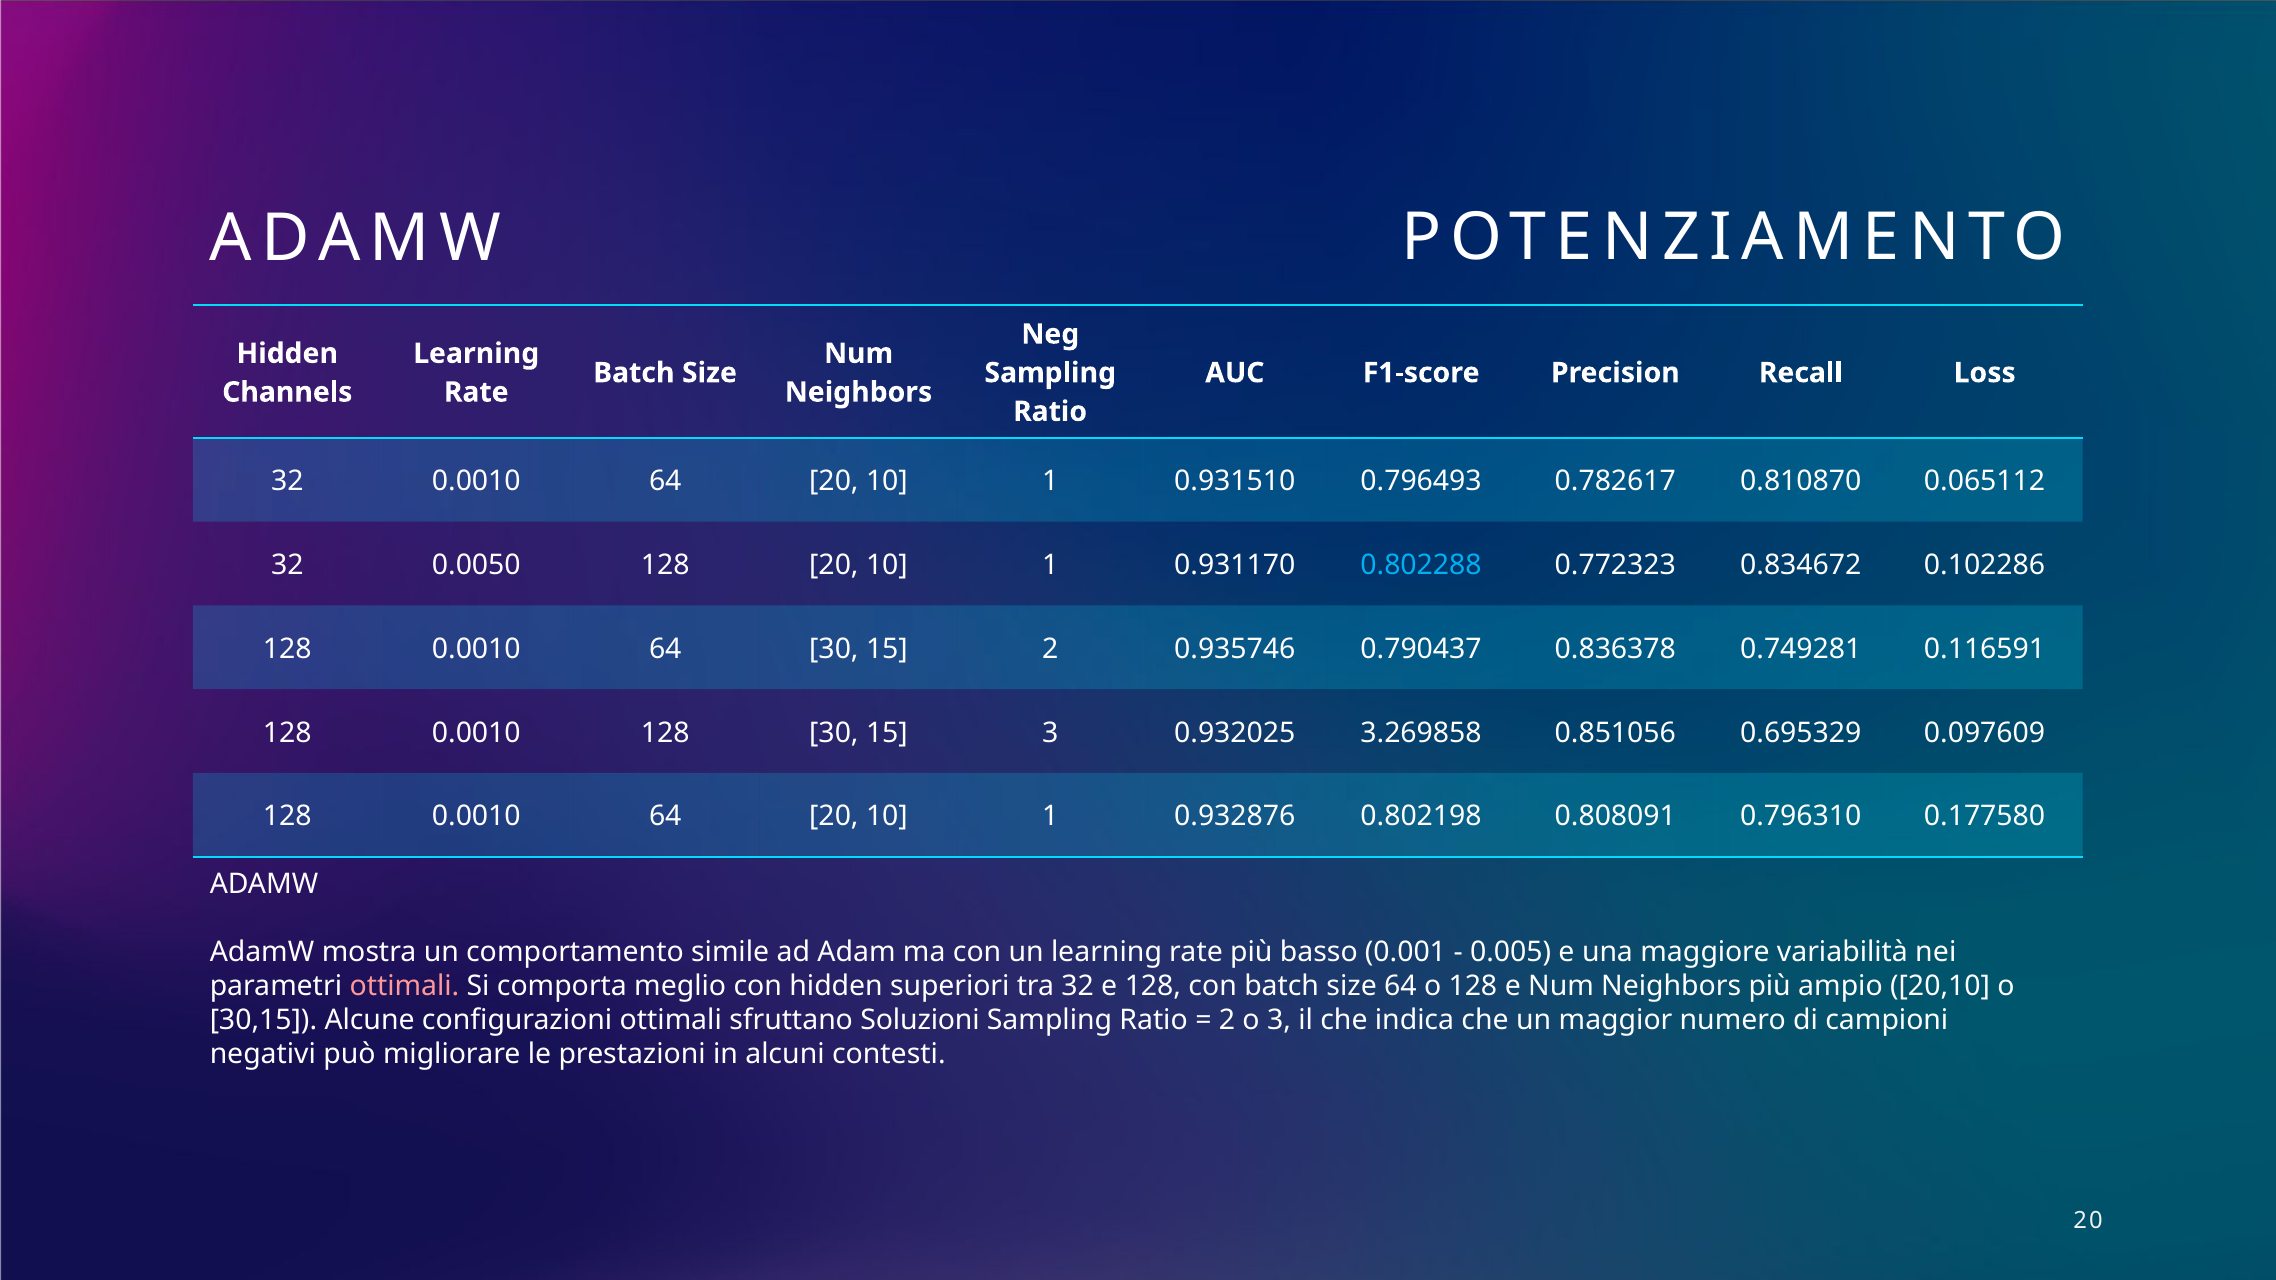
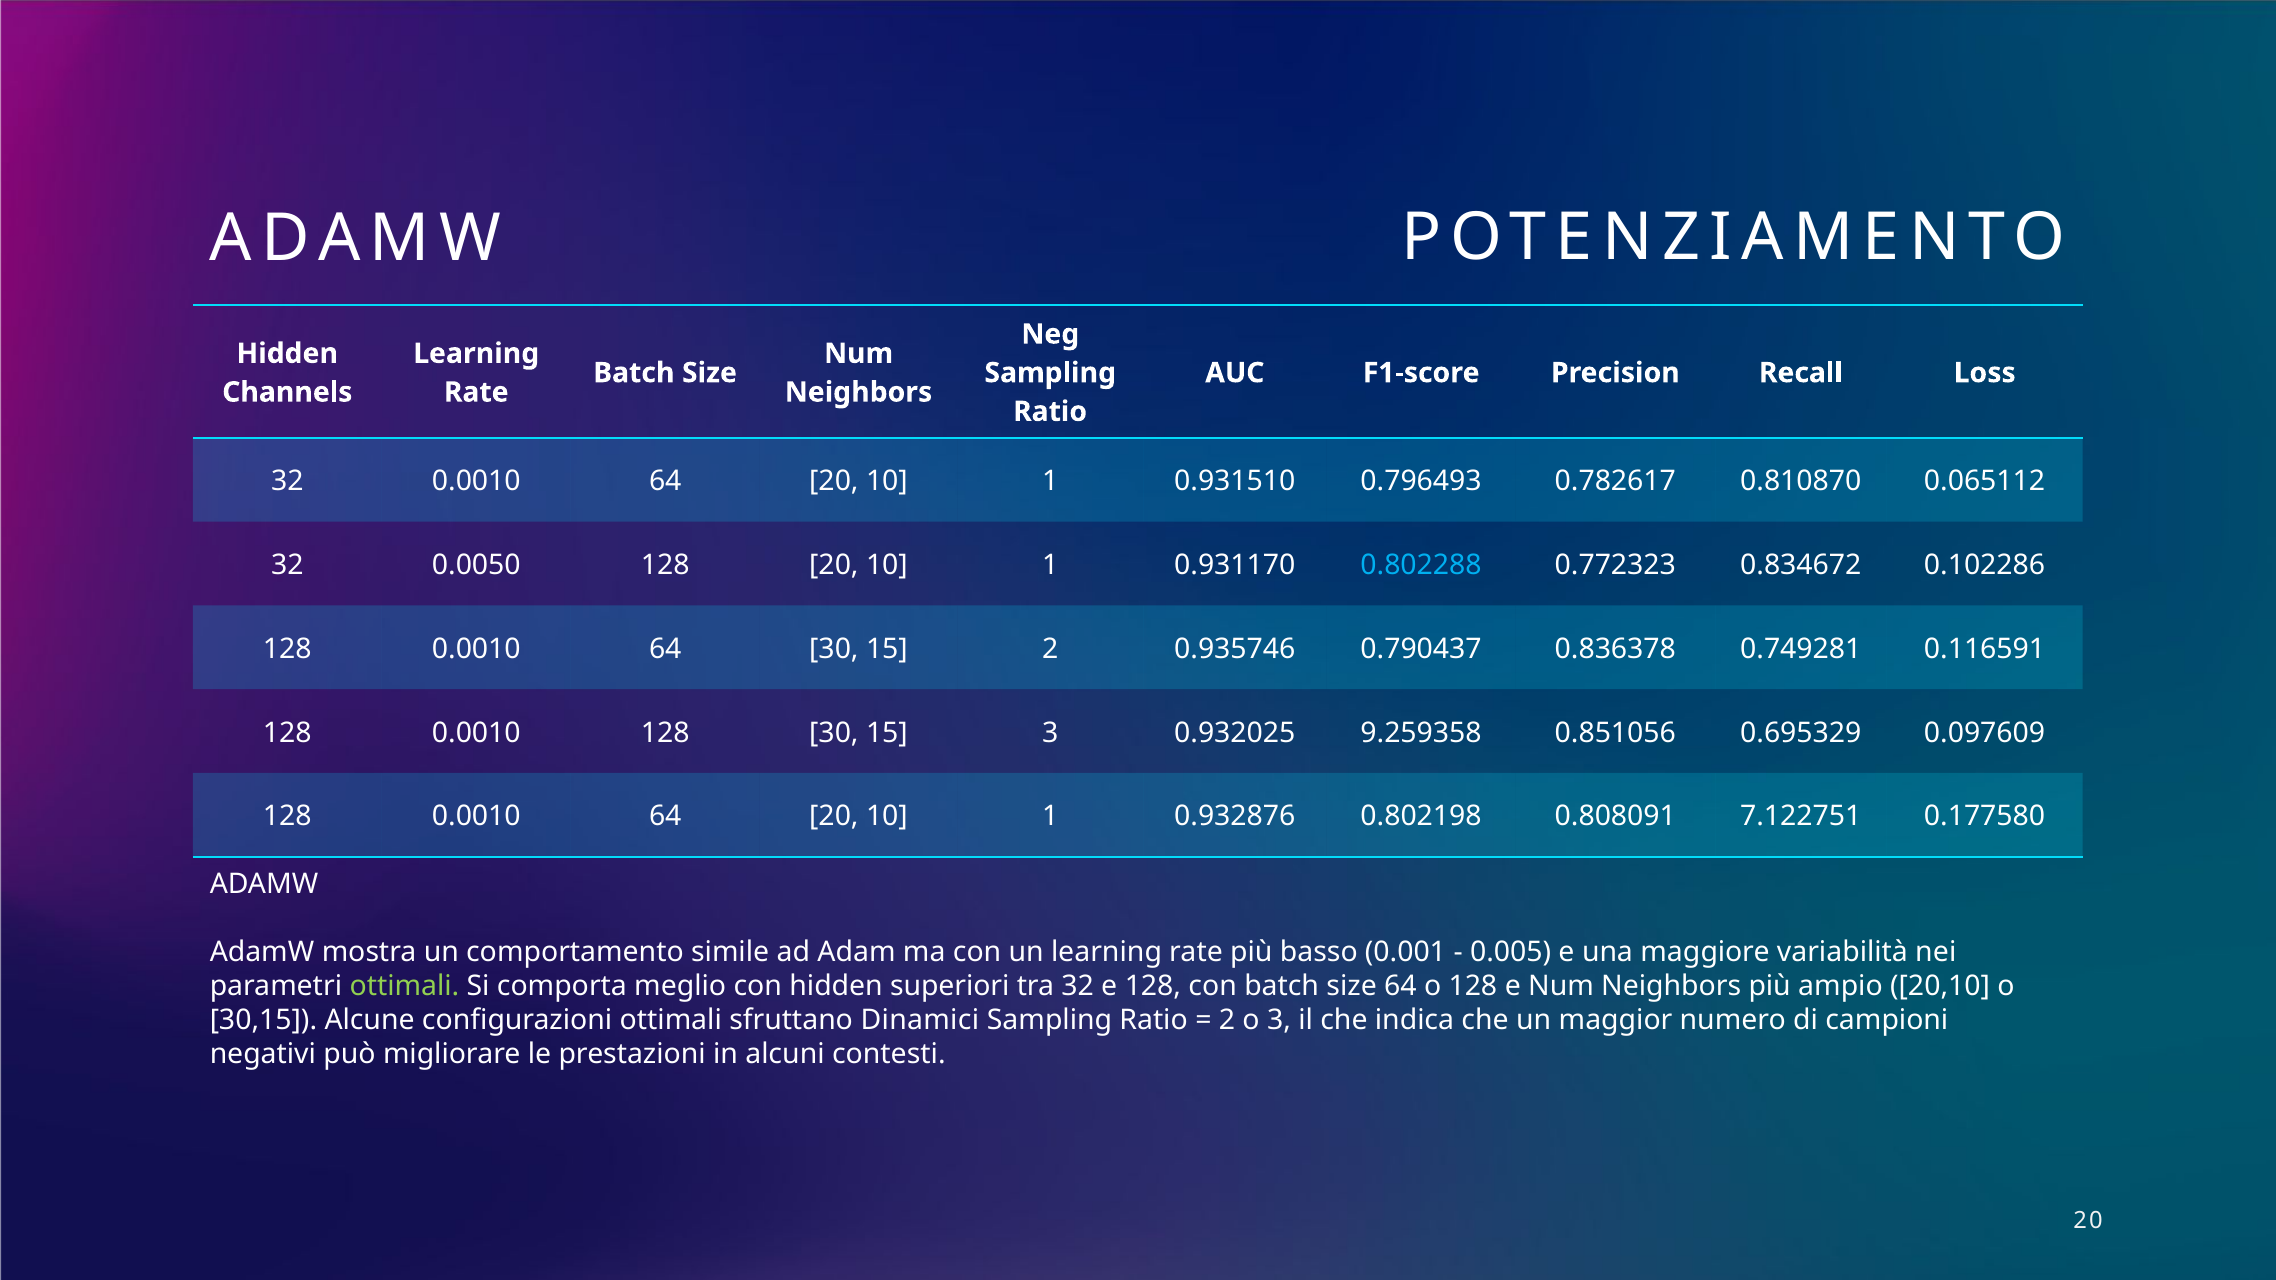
3.269858: 3.269858 -> 9.259358 (1421, 733)
0.796310: 0.796310 -> 7.122751 (1801, 817)
ottimali colour: pink -> light green (404, 986)
Soluzioni: Soluzioni -> Dinamici (920, 1021)
